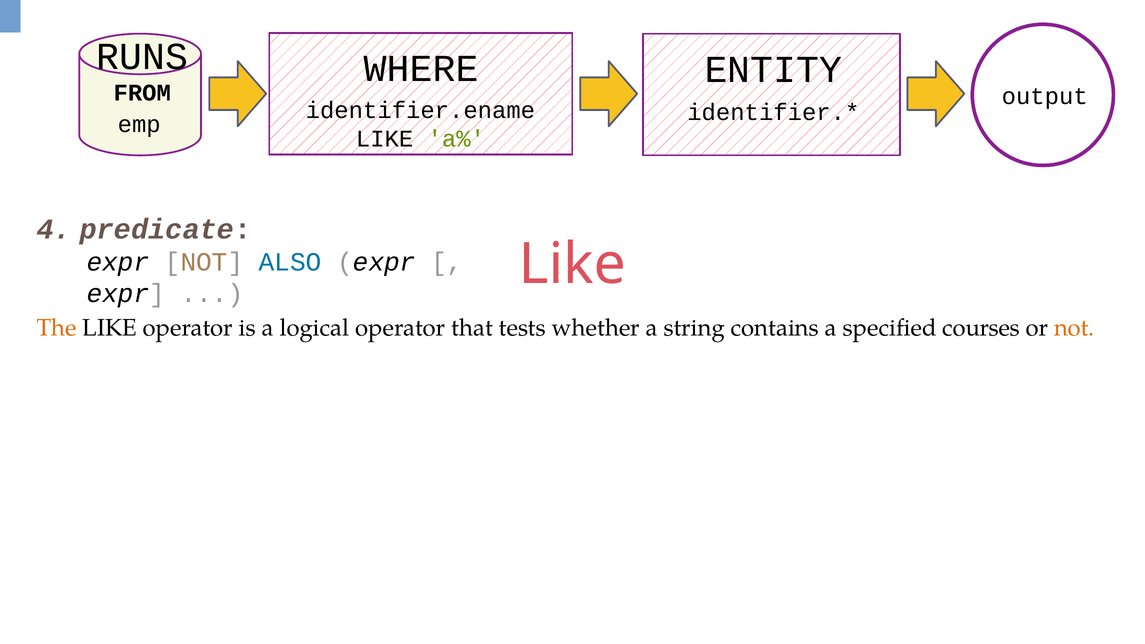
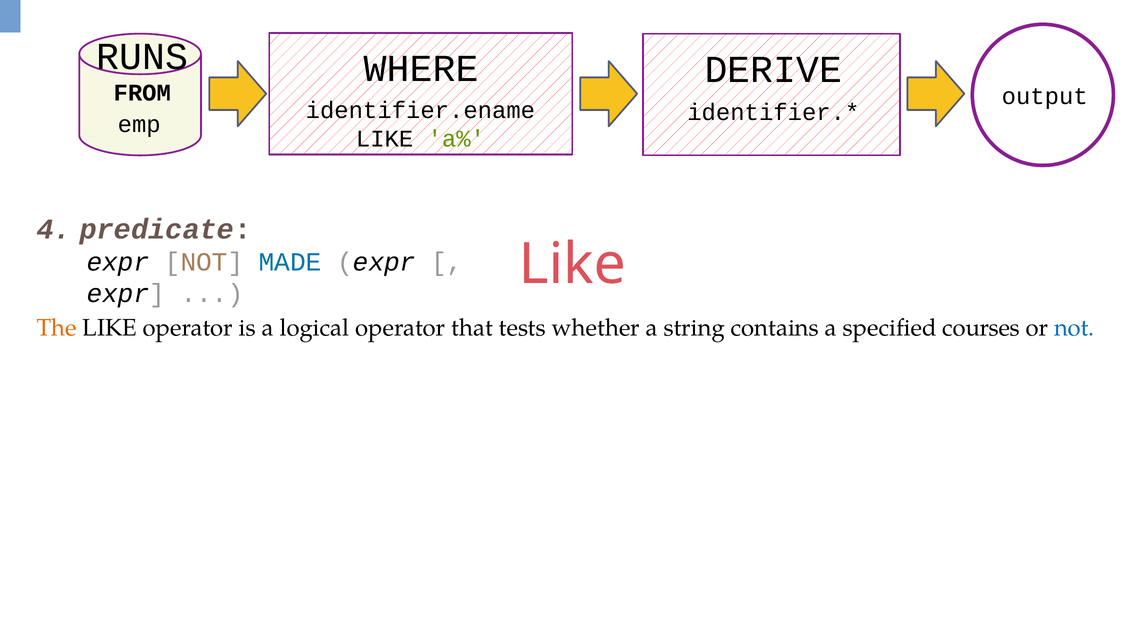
ENTITY: ENTITY -> DERIVE (773, 69)
ALSO: ALSO -> MADE (290, 262)
not colour: orange -> blue (1074, 328)
